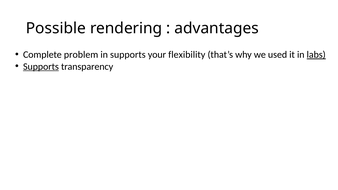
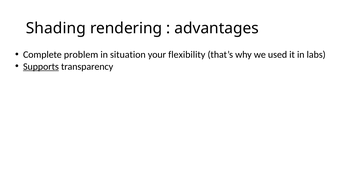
Possible: Possible -> Shading (56, 28)
in supports: supports -> situation (128, 55)
labs underline: present -> none (316, 55)
